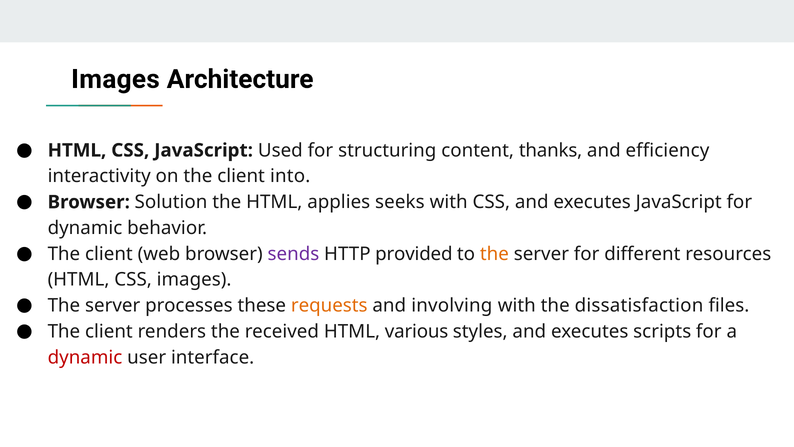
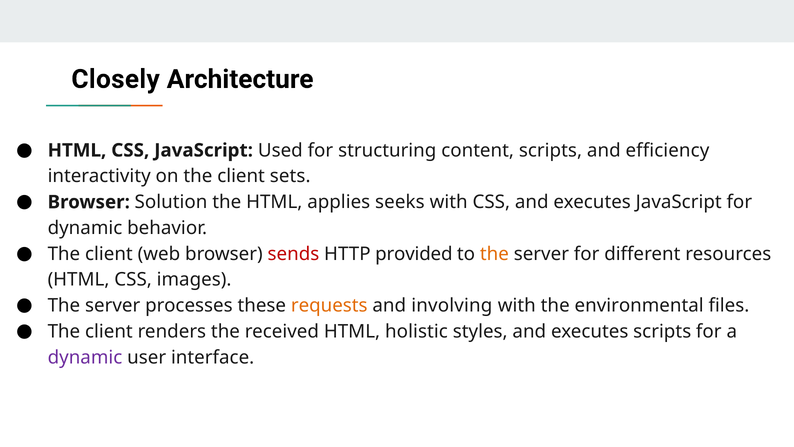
Images: Images -> Closely (116, 79)
content thanks: thanks -> scripts (550, 150)
into: into -> sets (290, 176)
sends colour: purple -> red (293, 254)
dissatisfaction: dissatisfaction -> environmental (639, 305)
various: various -> holistic (416, 331)
dynamic colour: red -> purple (85, 357)
